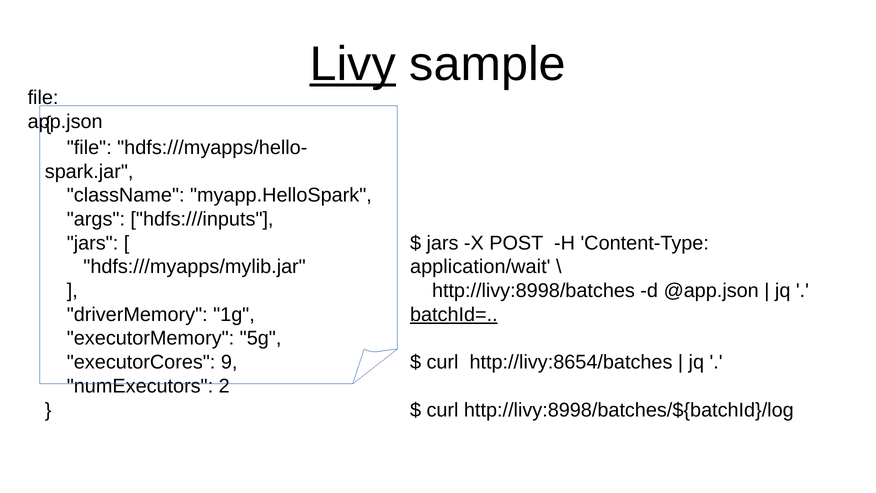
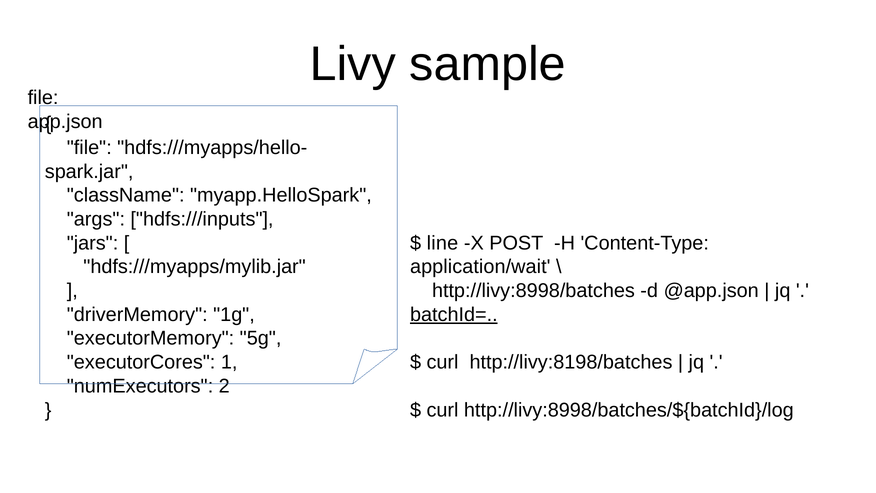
Livy underline: present -> none (353, 64)
jars: jars -> line (442, 243)
9: 9 -> 1 (229, 362)
http://livy:8654/batches: http://livy:8654/batches -> http://livy:8198/batches (571, 362)
